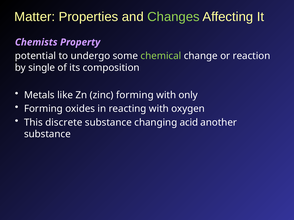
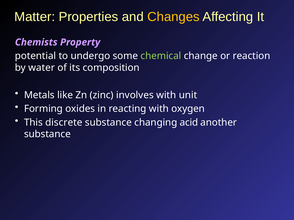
Changes colour: light green -> yellow (173, 17)
single: single -> water (42, 68)
zinc forming: forming -> involves (135, 95)
only: only -> unit (188, 95)
